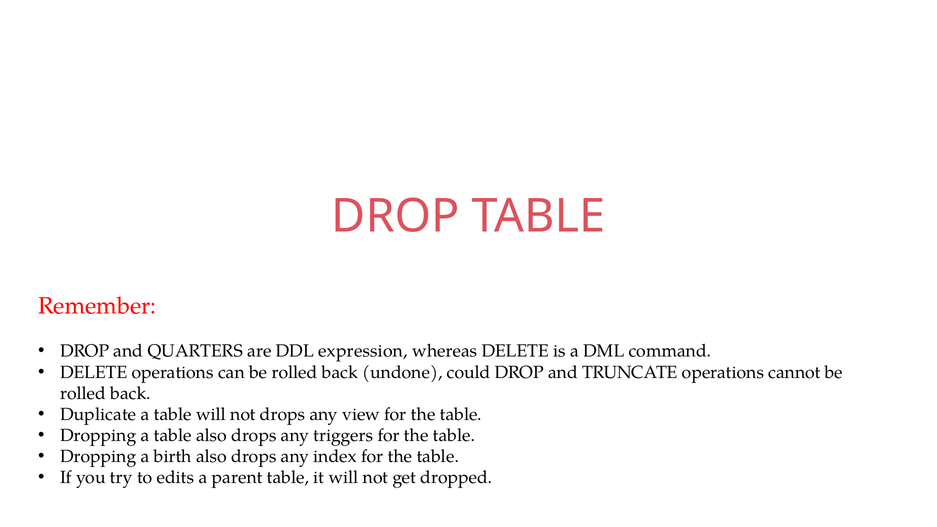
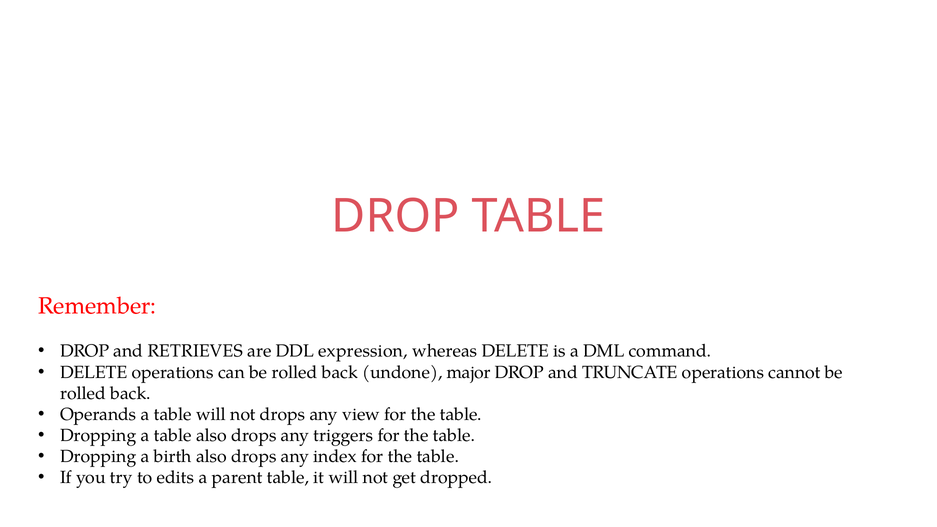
QUARTERS: QUARTERS -> RETRIEVES (195, 351)
could: could -> major (469, 372)
Duplicate: Duplicate -> Operands (98, 414)
